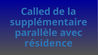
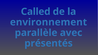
supplémentaire: supplémentaire -> environnement (48, 22)
résidence: résidence -> présentés (49, 43)
